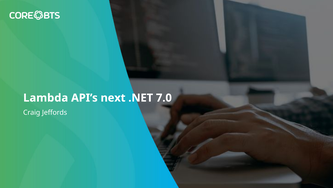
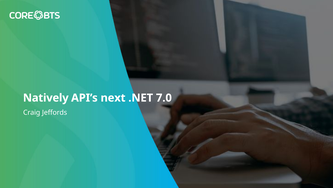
Lambda: Lambda -> Natively (46, 98)
